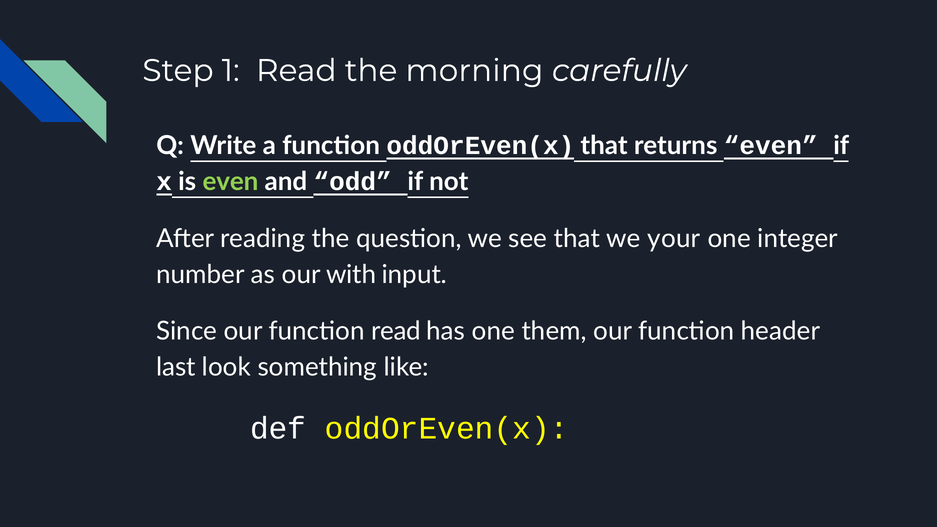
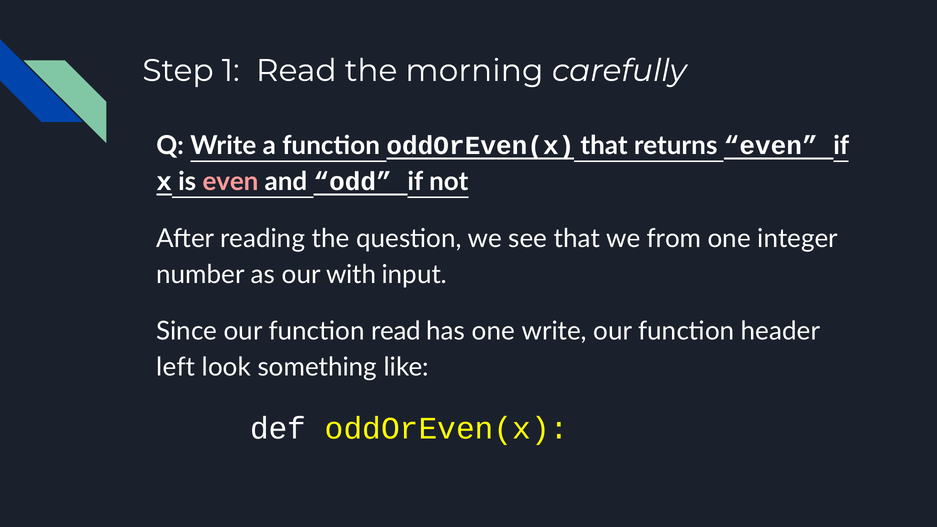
even colour: light green -> pink (230, 182)
your: your -> from (674, 239)
one them: them -> write (554, 331)
last: last -> left (176, 367)
